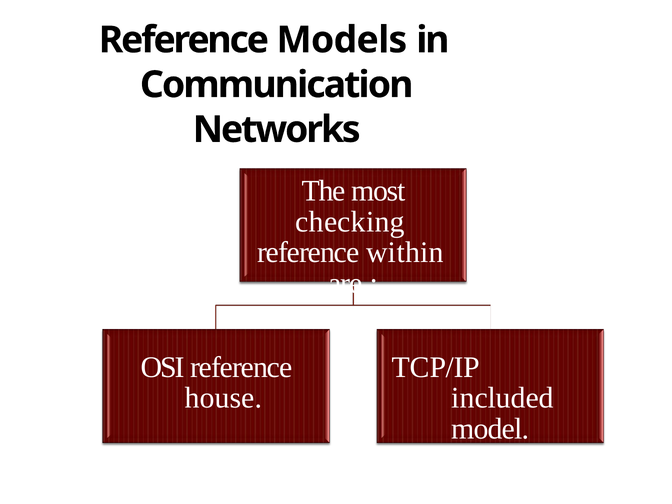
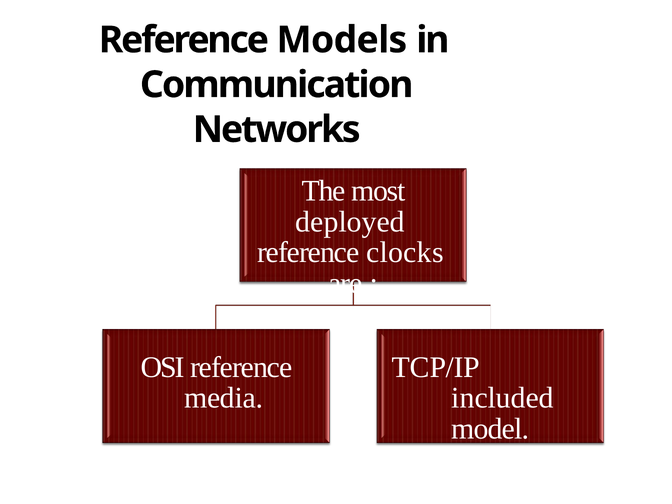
checking: checking -> deployed (350, 222)
within: within -> clocks (405, 252)
house: house -> media (224, 398)
